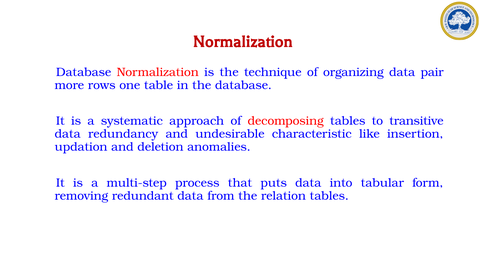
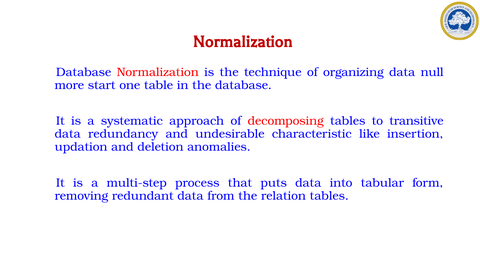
pair: pair -> null (432, 72)
rows: rows -> start (102, 85)
